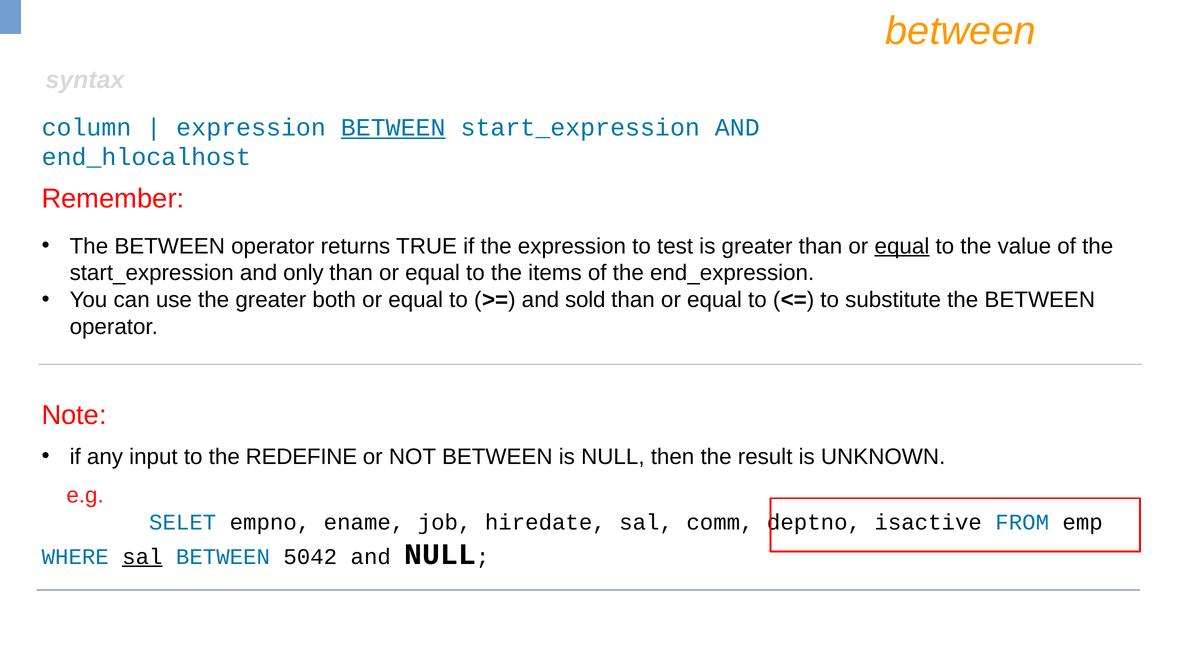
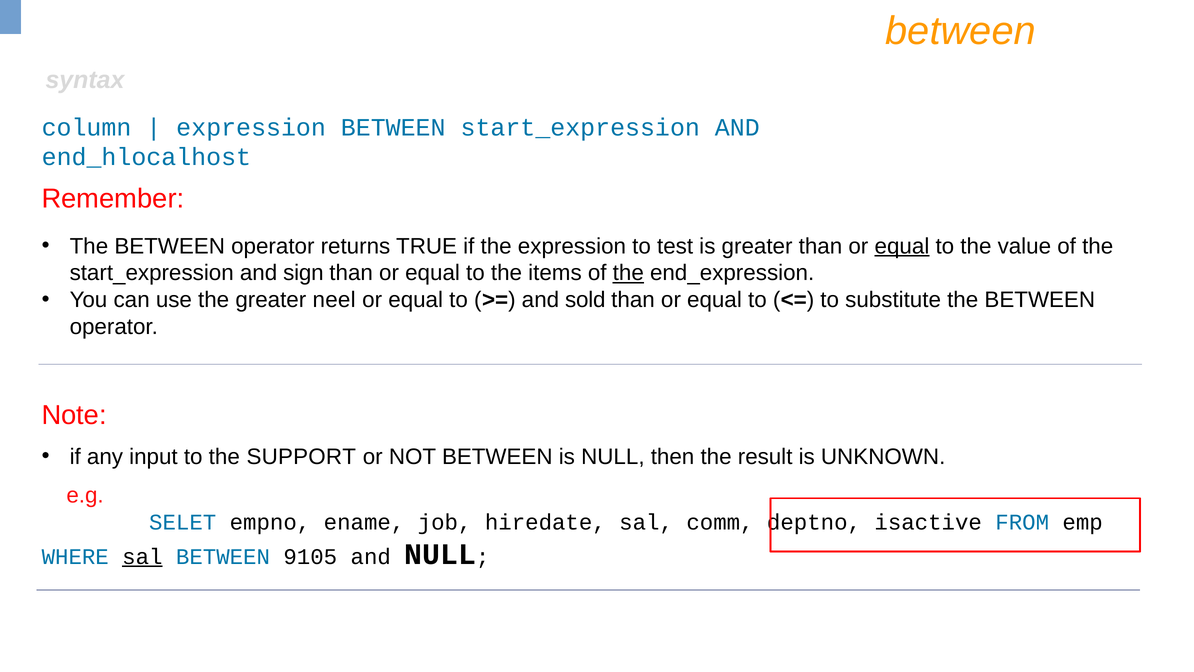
BETWEEN underline: present -> none (393, 127)
only: only -> sign (303, 273)
the underline: none -> present (628, 273)
both: both -> neel (334, 300)
REDEFINE: REDEFINE -> SUPPORT (301, 456)
5042: 5042 -> 9105 (310, 556)
